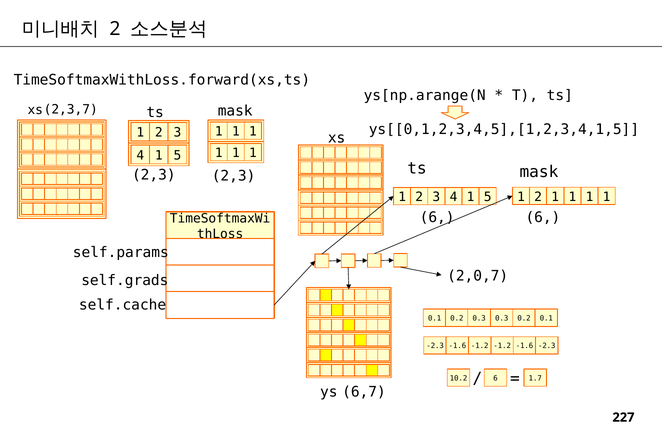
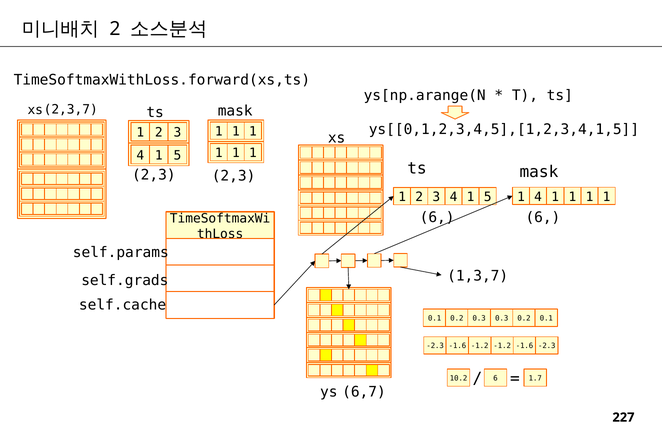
3 1 2: 2 -> 4 (538, 197)
2,0,7: 2,0,7 -> 1,3,7 (478, 276)
